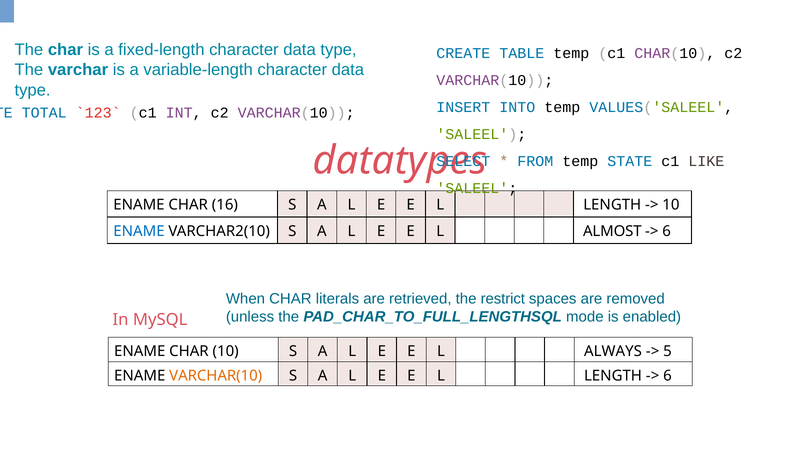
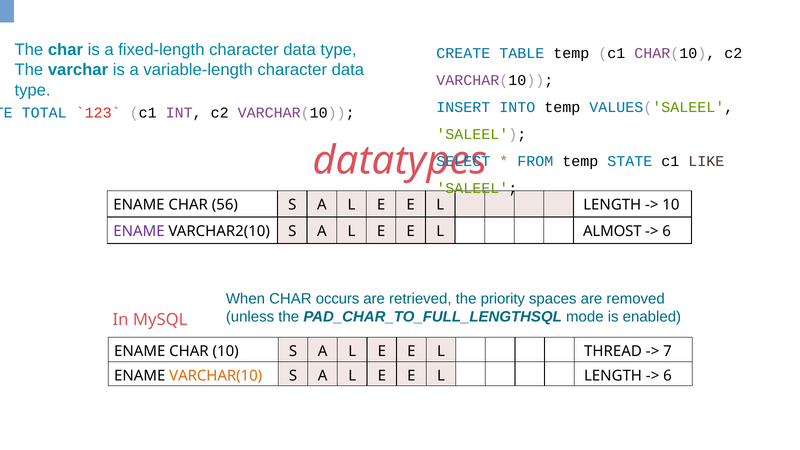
16: 16 -> 56 (225, 205)
ENAME colour: blue -> purple (139, 231)
literals: literals -> occurs (338, 299)
restrict: restrict -> priority (503, 299)
ALWAYS: ALWAYS -> THREAD (613, 351)
5: 5 -> 7 (667, 351)
